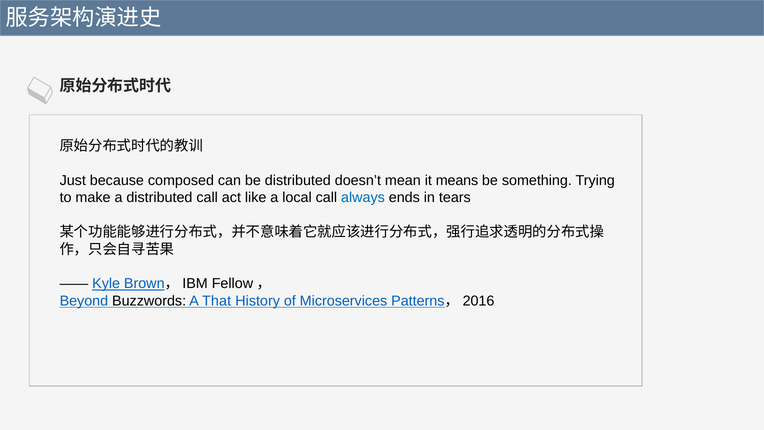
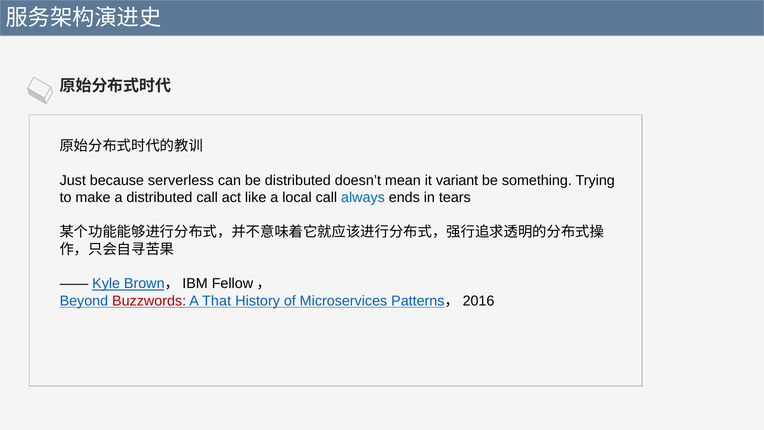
composed: composed -> serverless (181, 180)
means: means -> variant (457, 180)
Buzzwords colour: black -> red (149, 301)
